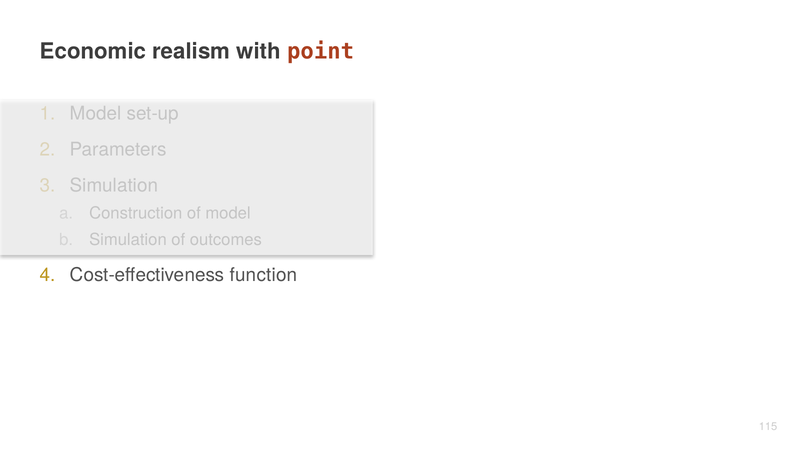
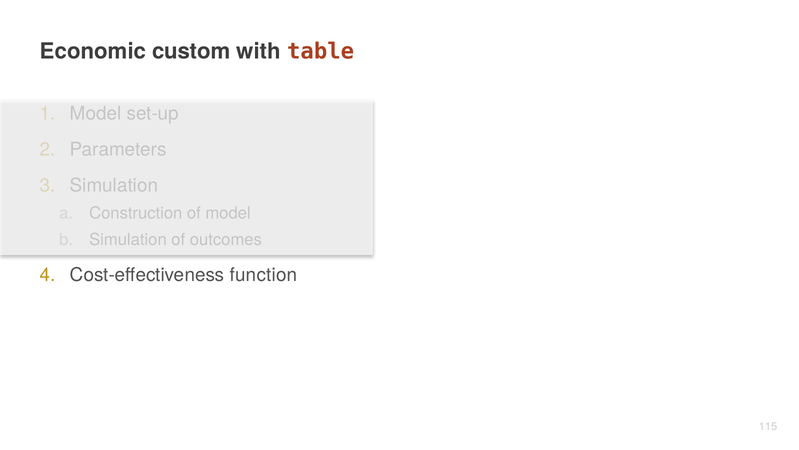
realism: realism -> custom (191, 51)
point: point -> table (321, 51)
